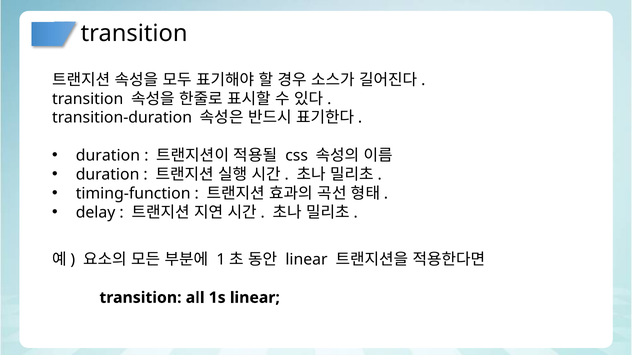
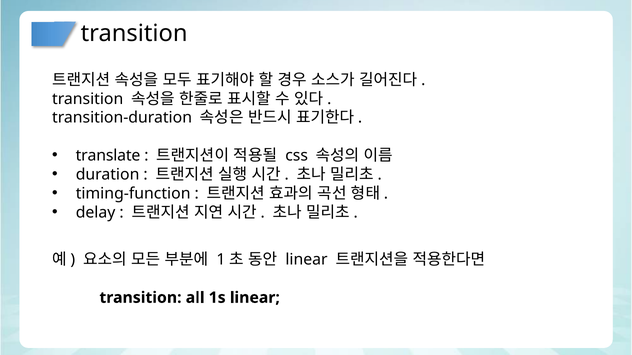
duration: duration -> translate (108, 156)
